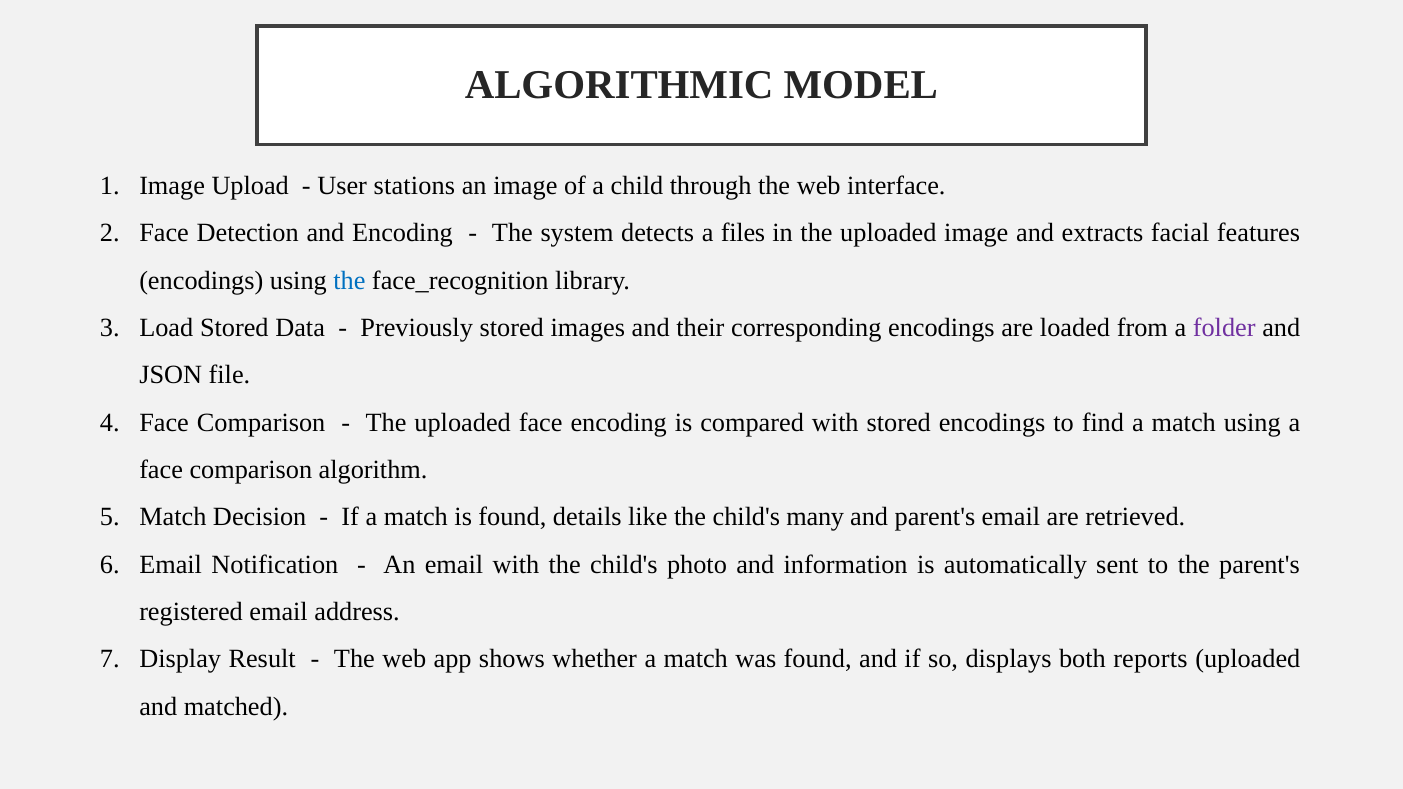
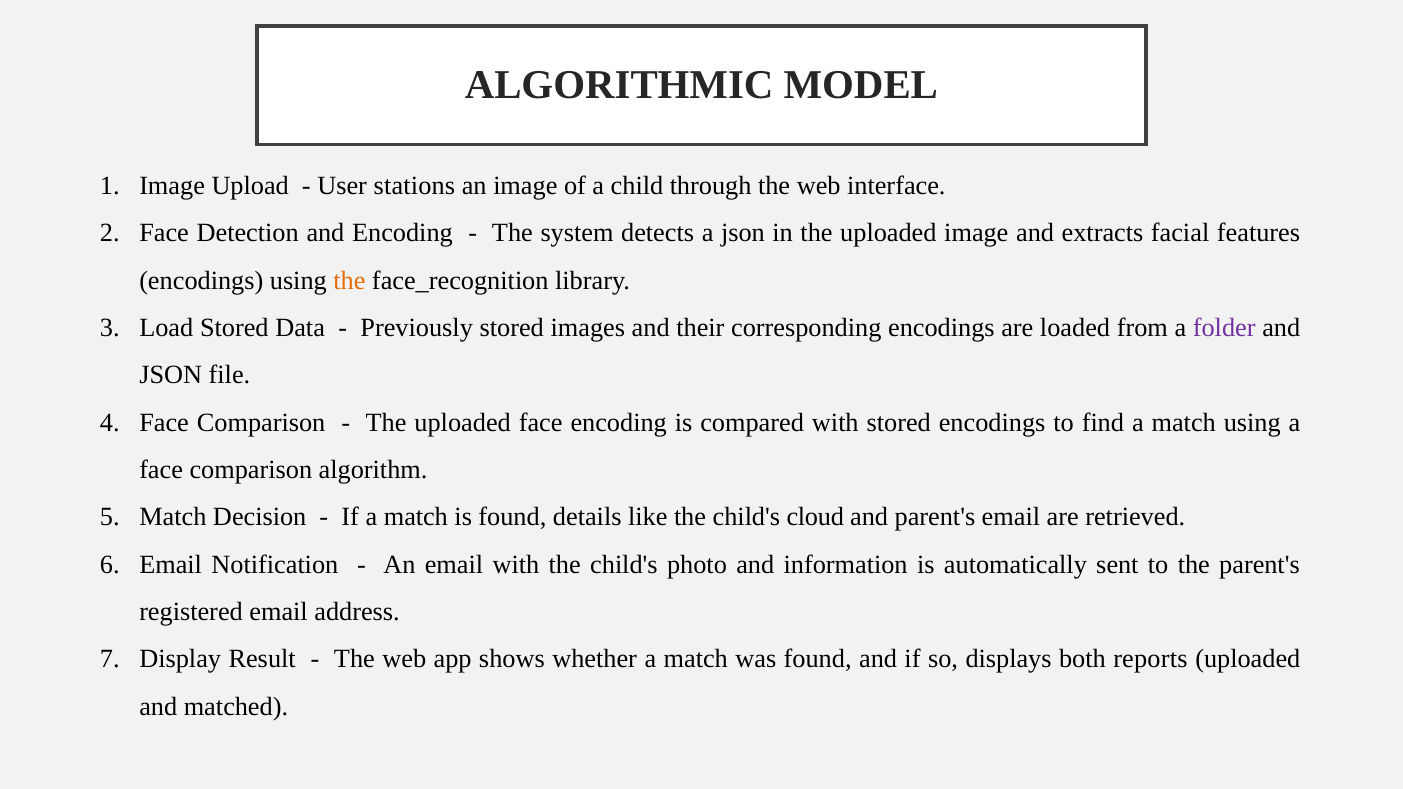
a files: files -> json (743, 233)
the colour: blue -> orange (349, 281)
many: many -> cloud (815, 517)
